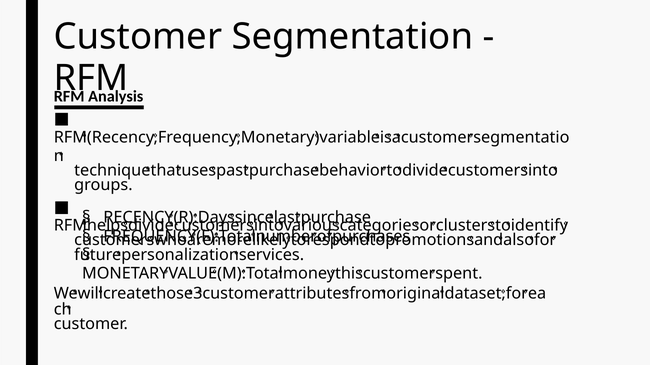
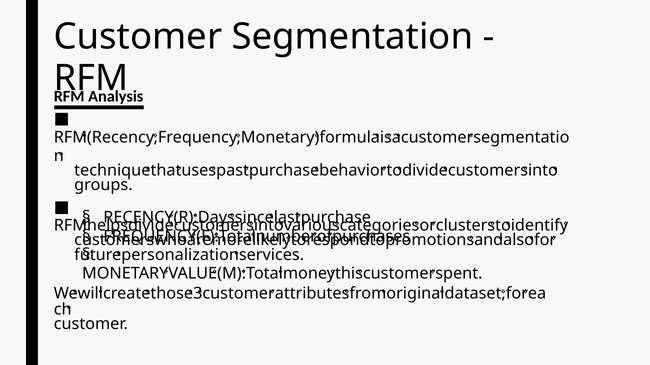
variable: variable -> formula (350, 137)
